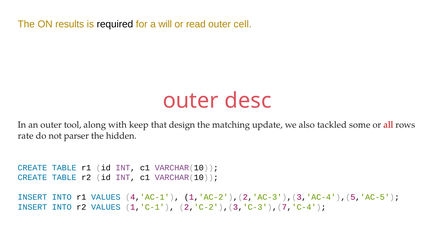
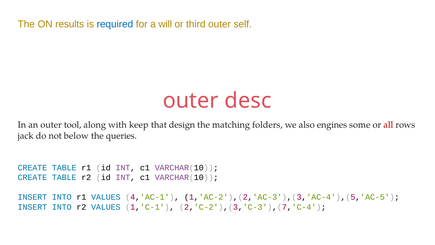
required colour: black -> blue (115, 24)
read: read -> third (196, 24)
cell: cell -> self (243, 24)
update: update -> folders (267, 125)
tackled: tackled -> engines (332, 125)
rate: rate -> jack (26, 136)
parser: parser -> below (76, 136)
hidden: hidden -> queries (121, 136)
